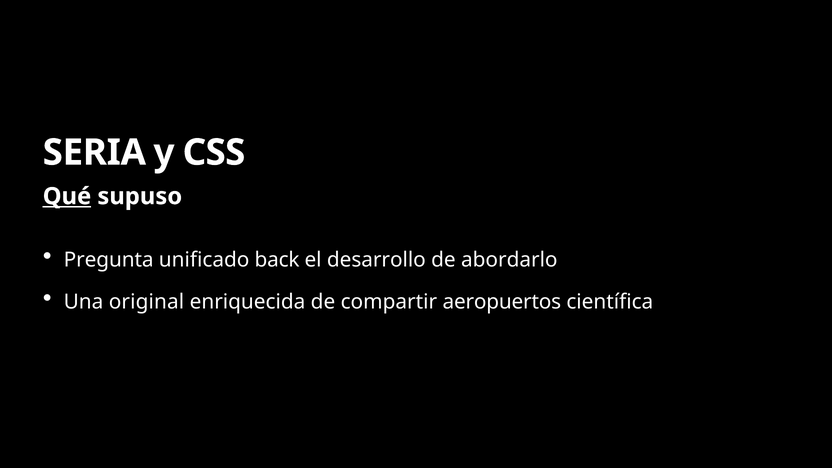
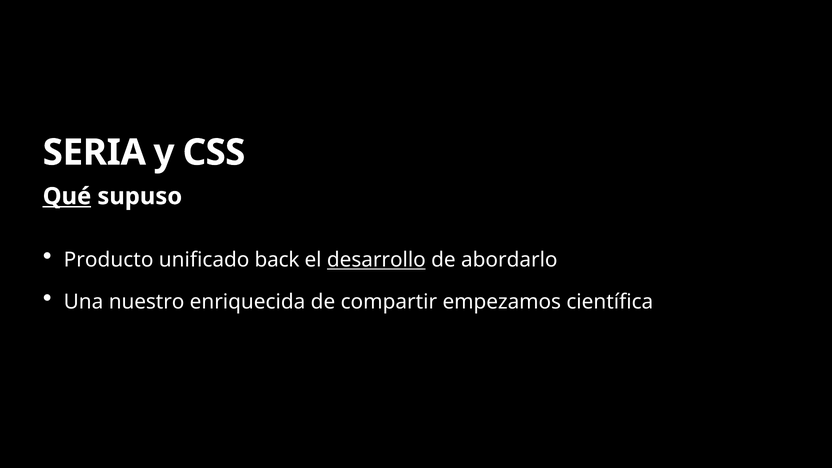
Pregunta: Pregunta -> Producto (109, 260)
desarrollo underline: none -> present (376, 260)
original: original -> nuestro (147, 302)
aeropuertos: aeropuertos -> empezamos (502, 302)
